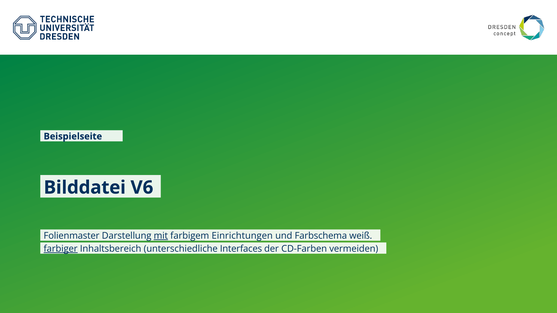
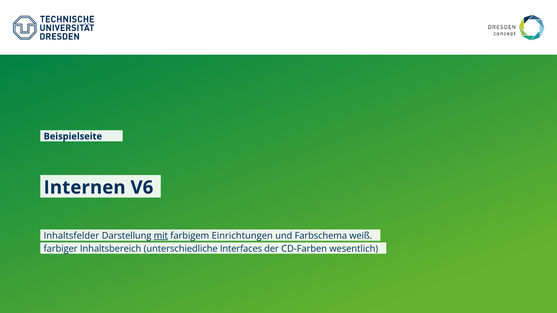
Bilddatei: Bilddatei -> Internen (85, 188)
Folienmaster: Folienmaster -> Inhaltsfelder (71, 236)
farbiger underline: present -> none (61, 249)
vermeiden: vermeiden -> wesentlich (354, 249)
